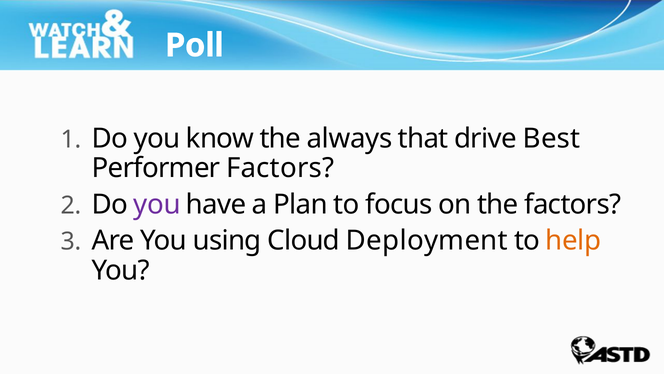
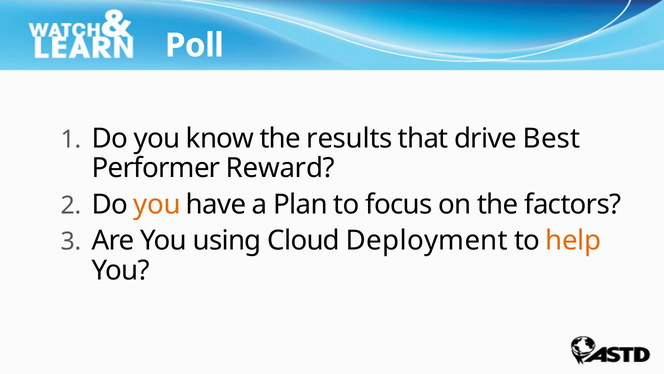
always: always -> results (349, 138)
Performer Factors: Factors -> Reward (280, 168)
you colour: purple -> orange (157, 204)
